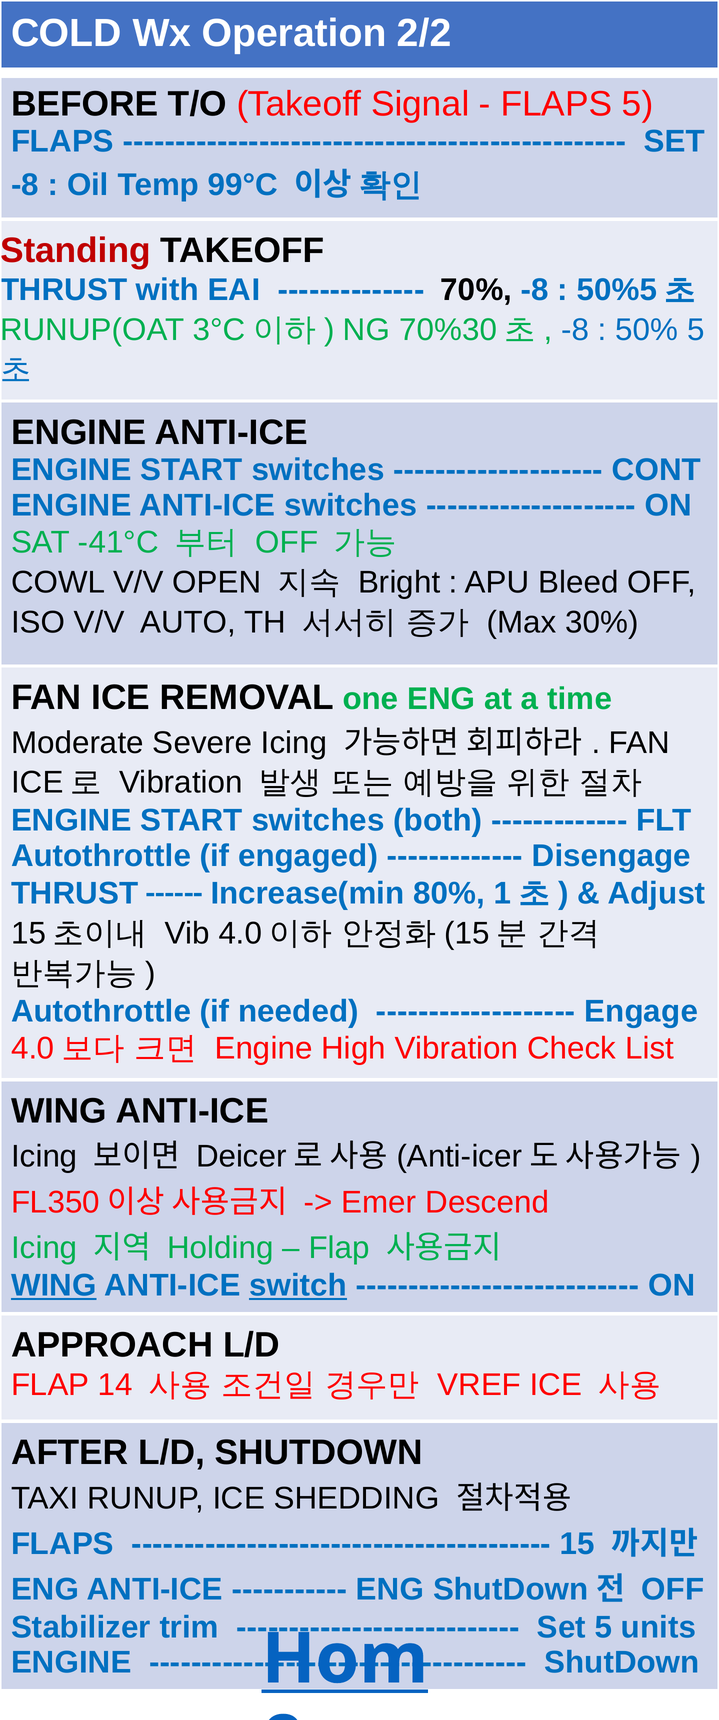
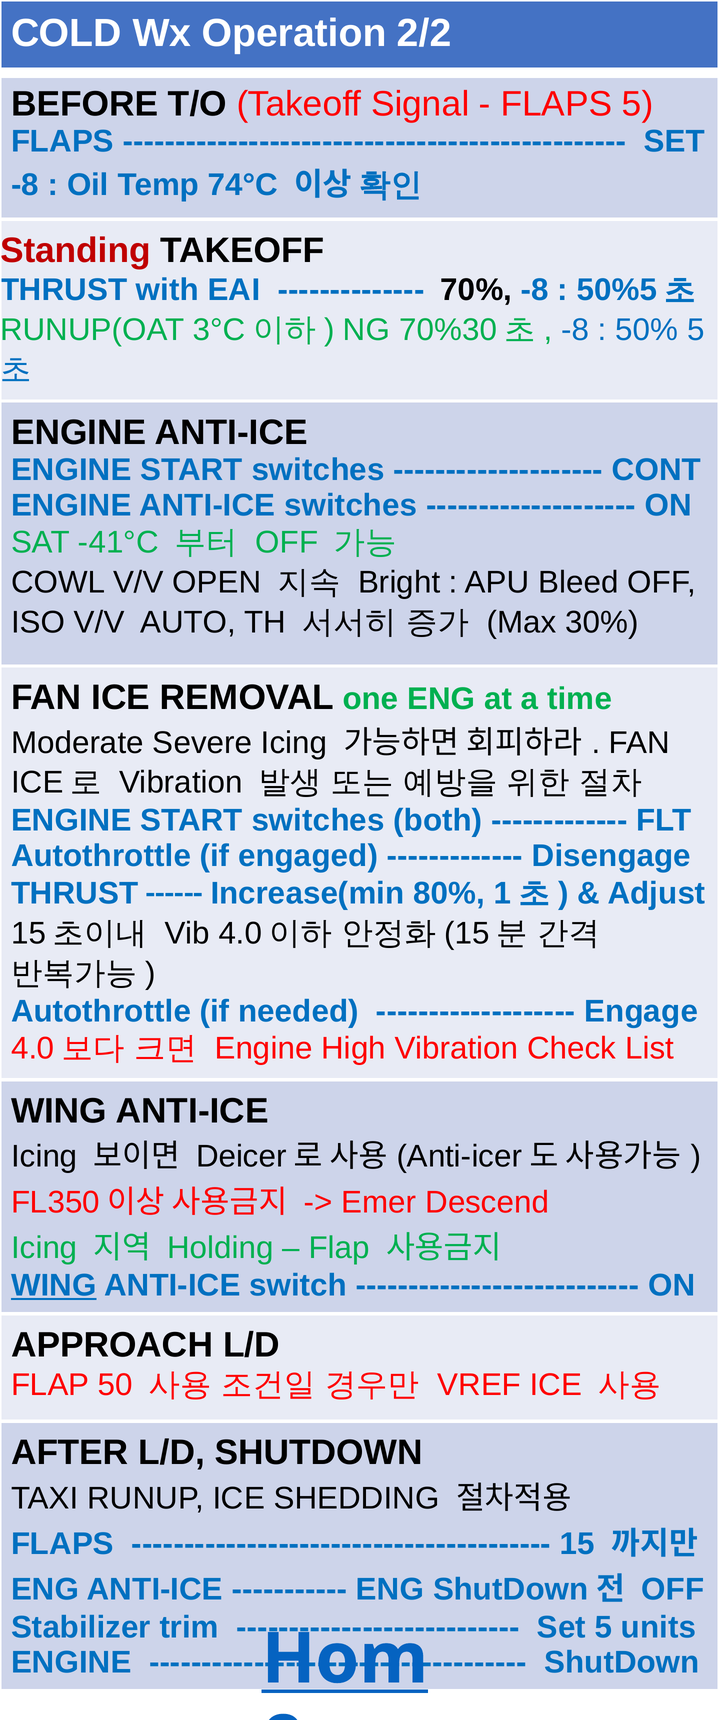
99°C: 99°C -> 74°C (243, 185)
switch underline: present -> none (298, 1286)
14: 14 -> 50 (115, 1385)
